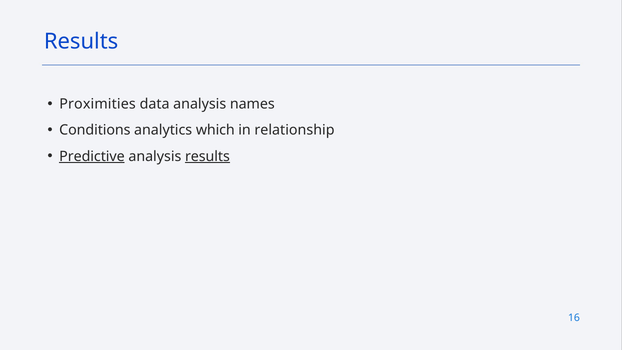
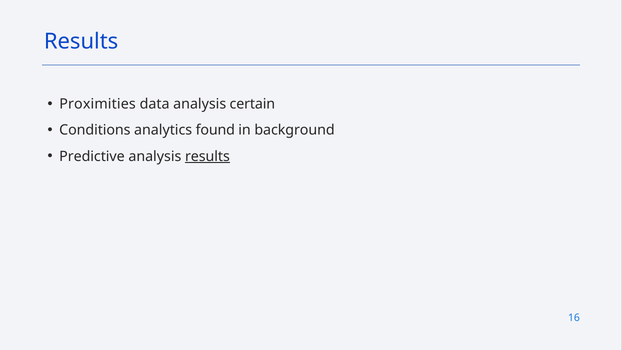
names: names -> certain (252, 104)
which: which -> found (215, 130)
relationship: relationship -> background (295, 130)
Predictive underline: present -> none (92, 156)
